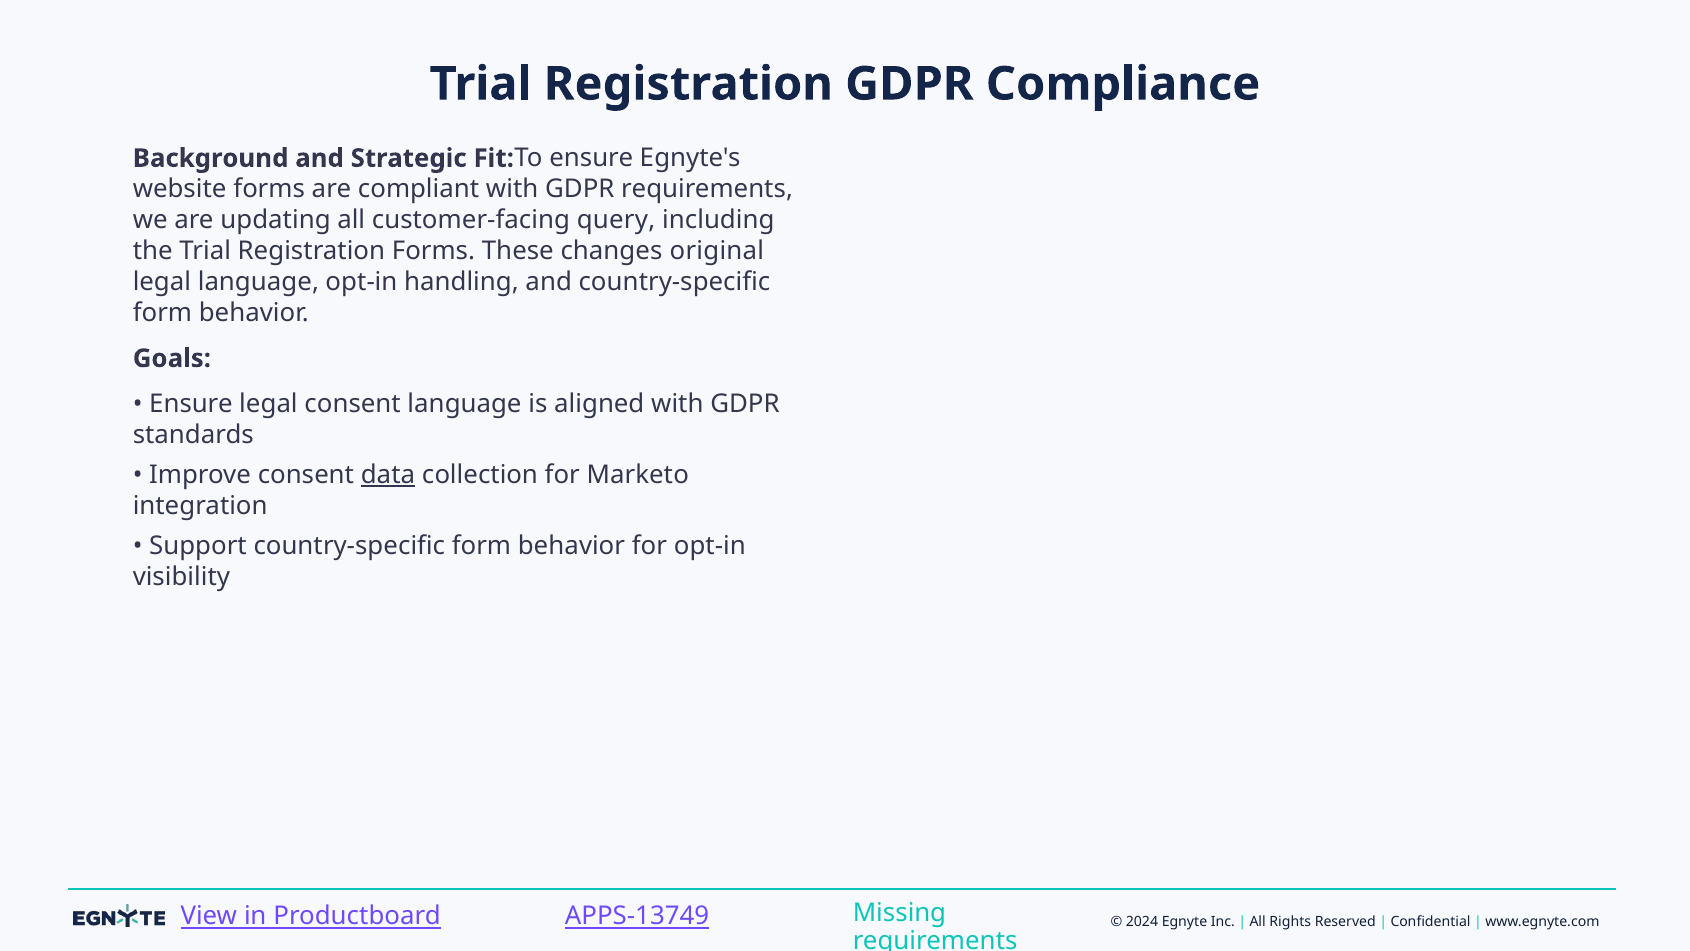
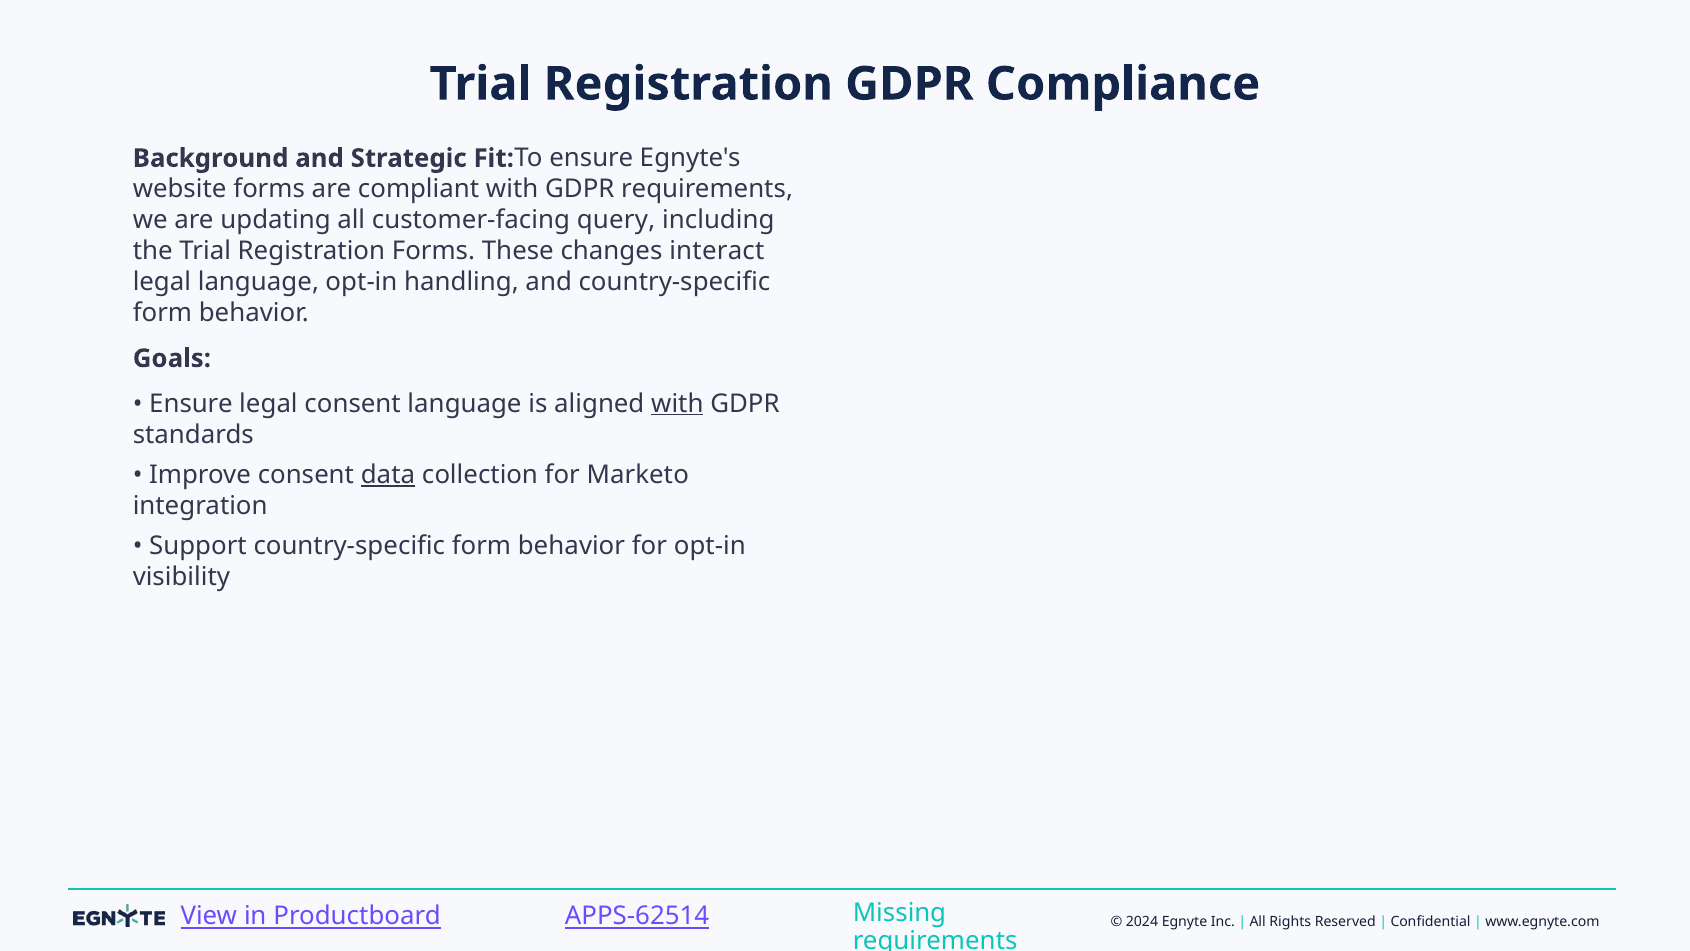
original: original -> interact (717, 251)
with underline: none -> present (677, 403)
APPS-13749: APPS-13749 -> APPS-62514 (637, 916)
